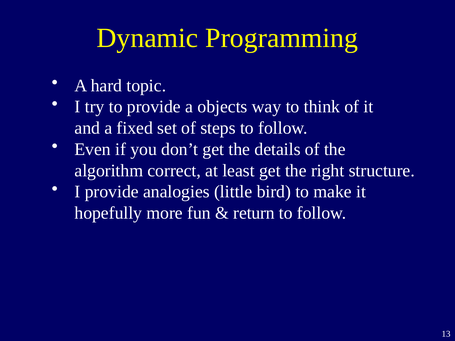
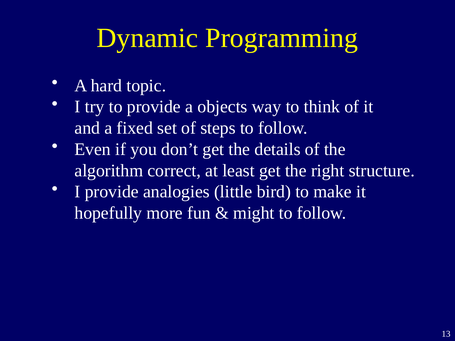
return: return -> might (254, 213)
